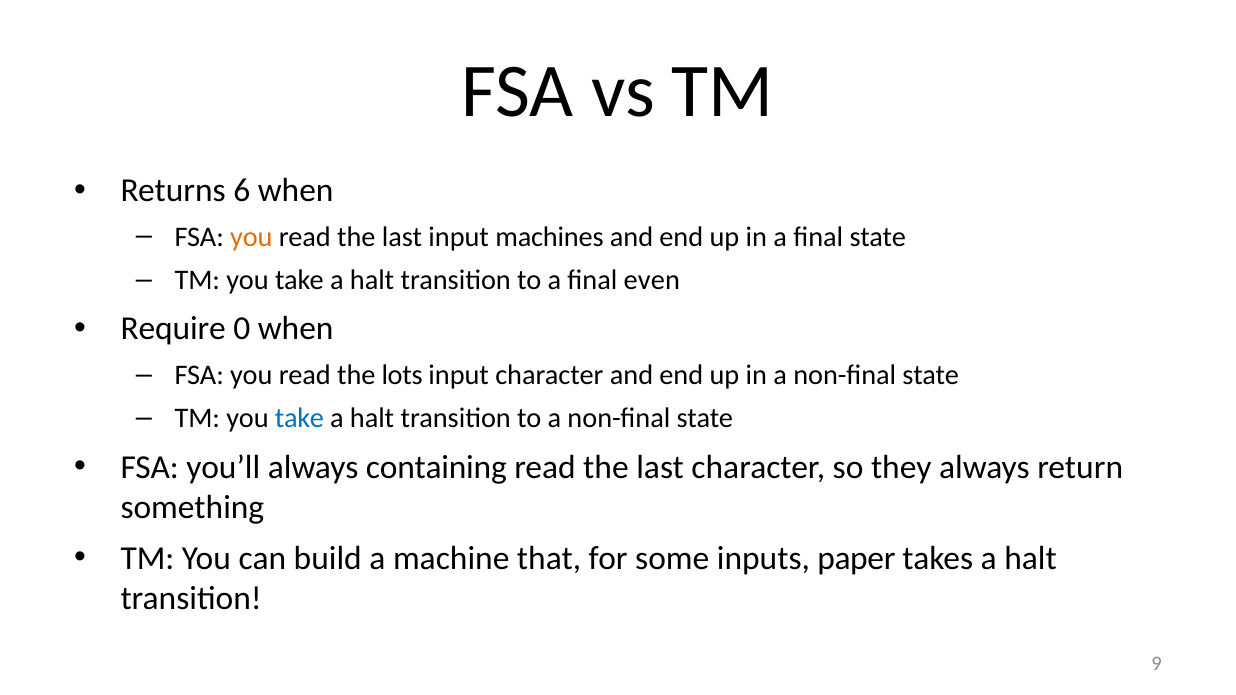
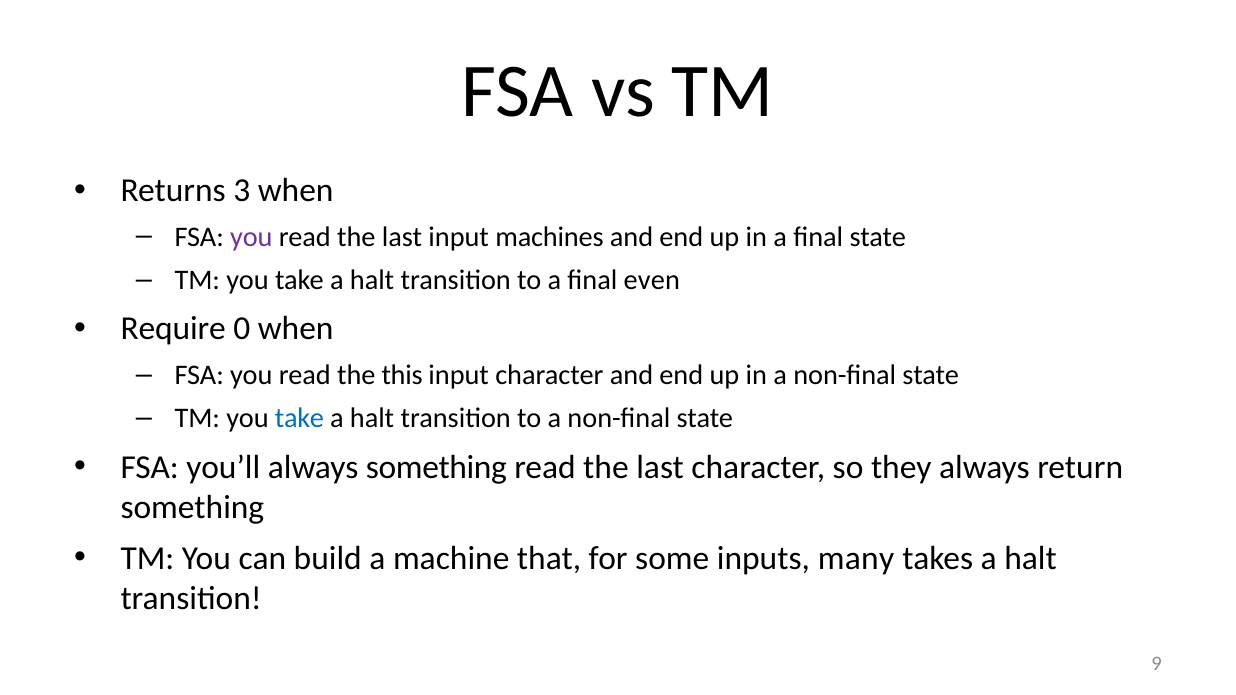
6: 6 -> 3 (242, 191)
you colour: orange -> purple (251, 237)
lots: lots -> this (402, 375)
always containing: containing -> something (436, 467)
paper: paper -> many (856, 559)
